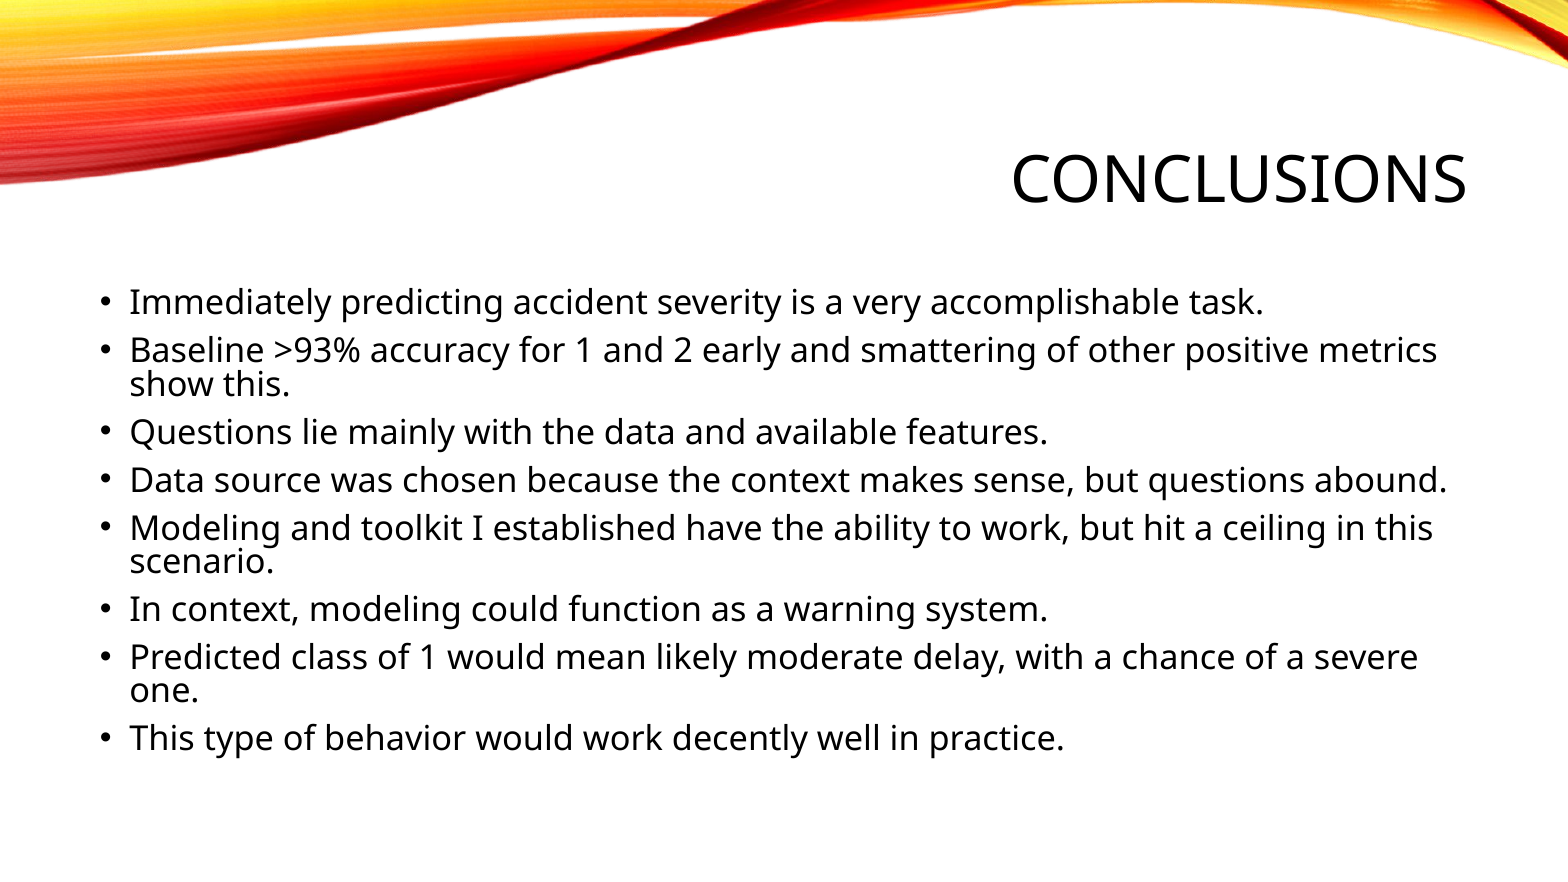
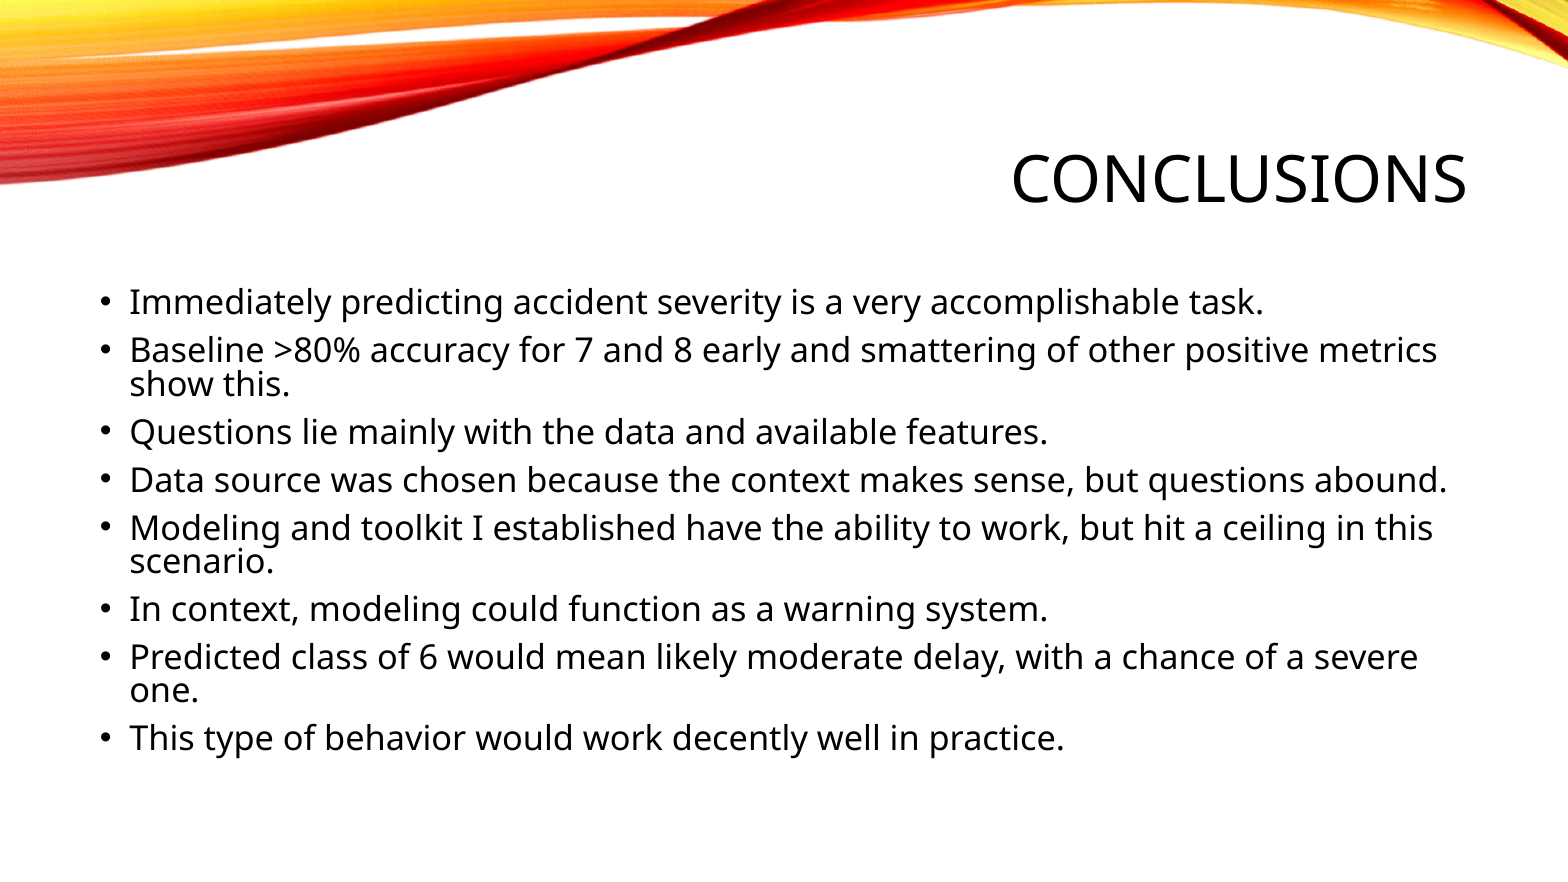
>93%: >93% -> >80% (317, 351)
for 1: 1 -> 7 (584, 351)
2: 2 -> 8 (683, 351)
of 1: 1 -> 6 (428, 658)
